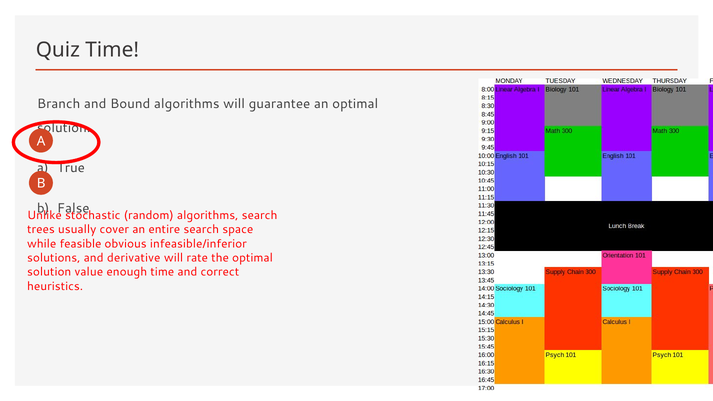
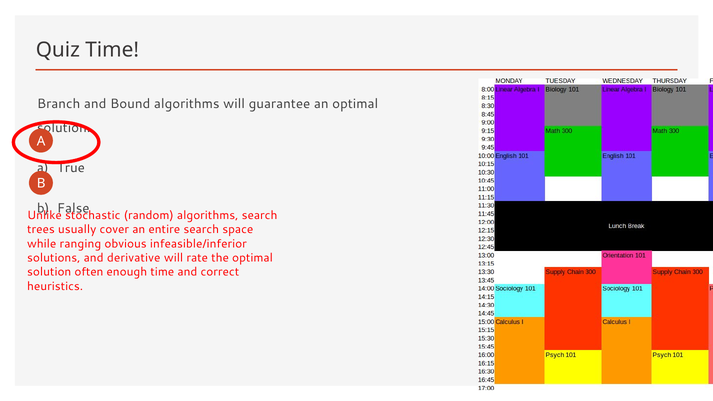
feasible: feasible -> ranging (80, 244)
value: value -> often (89, 272)
